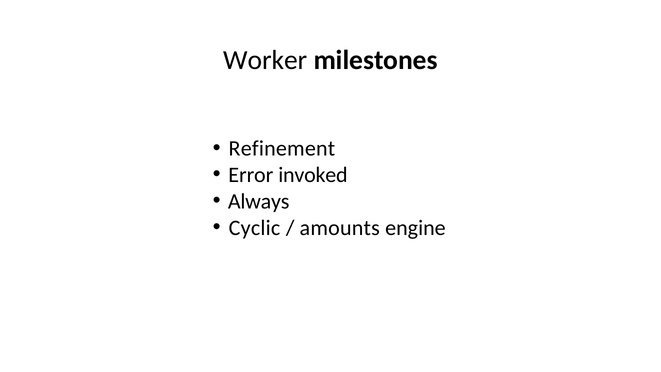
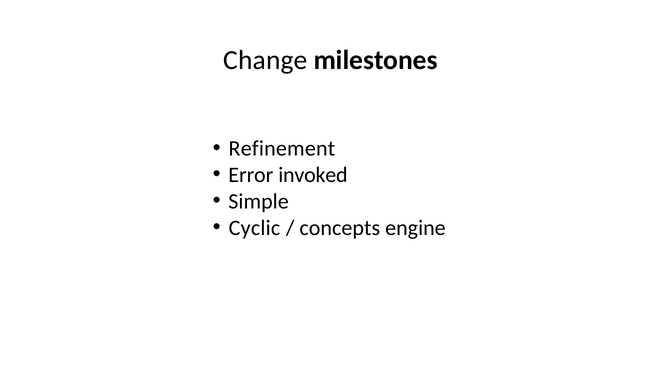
Worker: Worker -> Change (265, 60)
Always: Always -> Simple (259, 201)
amounts: amounts -> concepts (340, 228)
